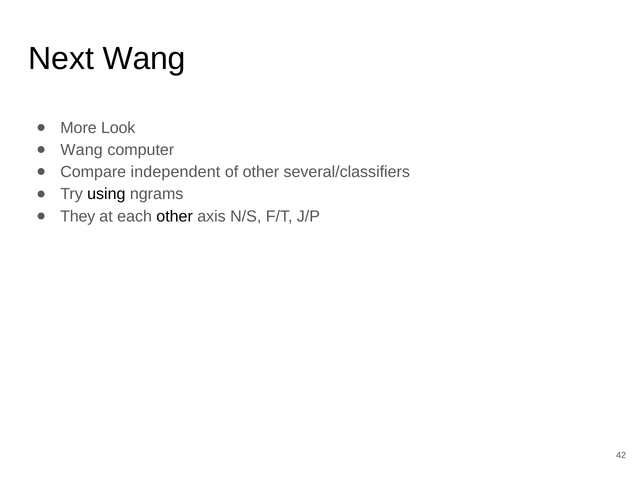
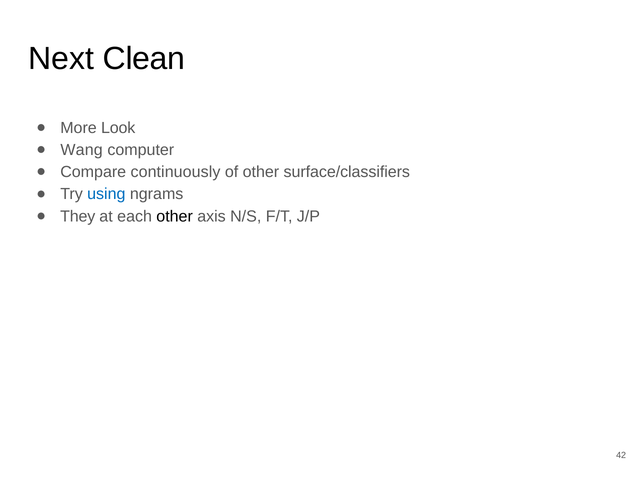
Next Wang: Wang -> Clean (144, 59)
independent: independent -> continuously (175, 172)
several/classifiers: several/classifiers -> surface/classifiers (347, 172)
using colour: black -> blue (106, 194)
